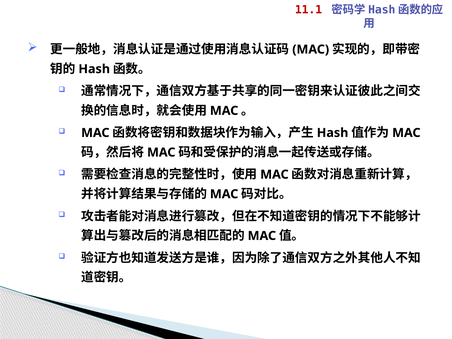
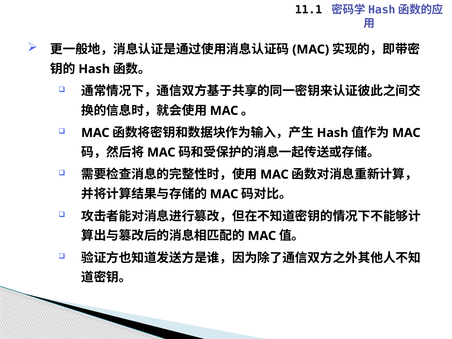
11.1 colour: red -> black (309, 10)
